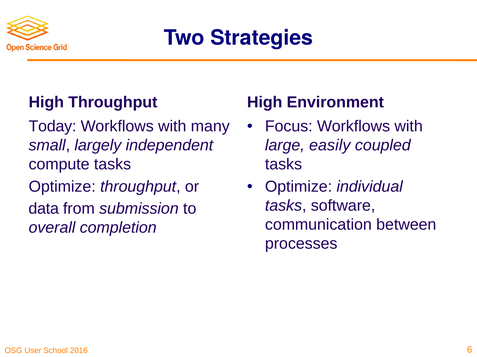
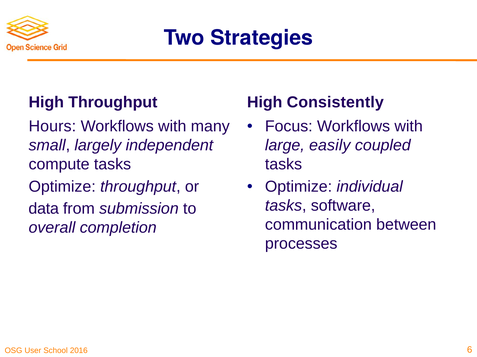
Environment: Environment -> Consistently (335, 103)
Today: Today -> Hours (52, 126)
